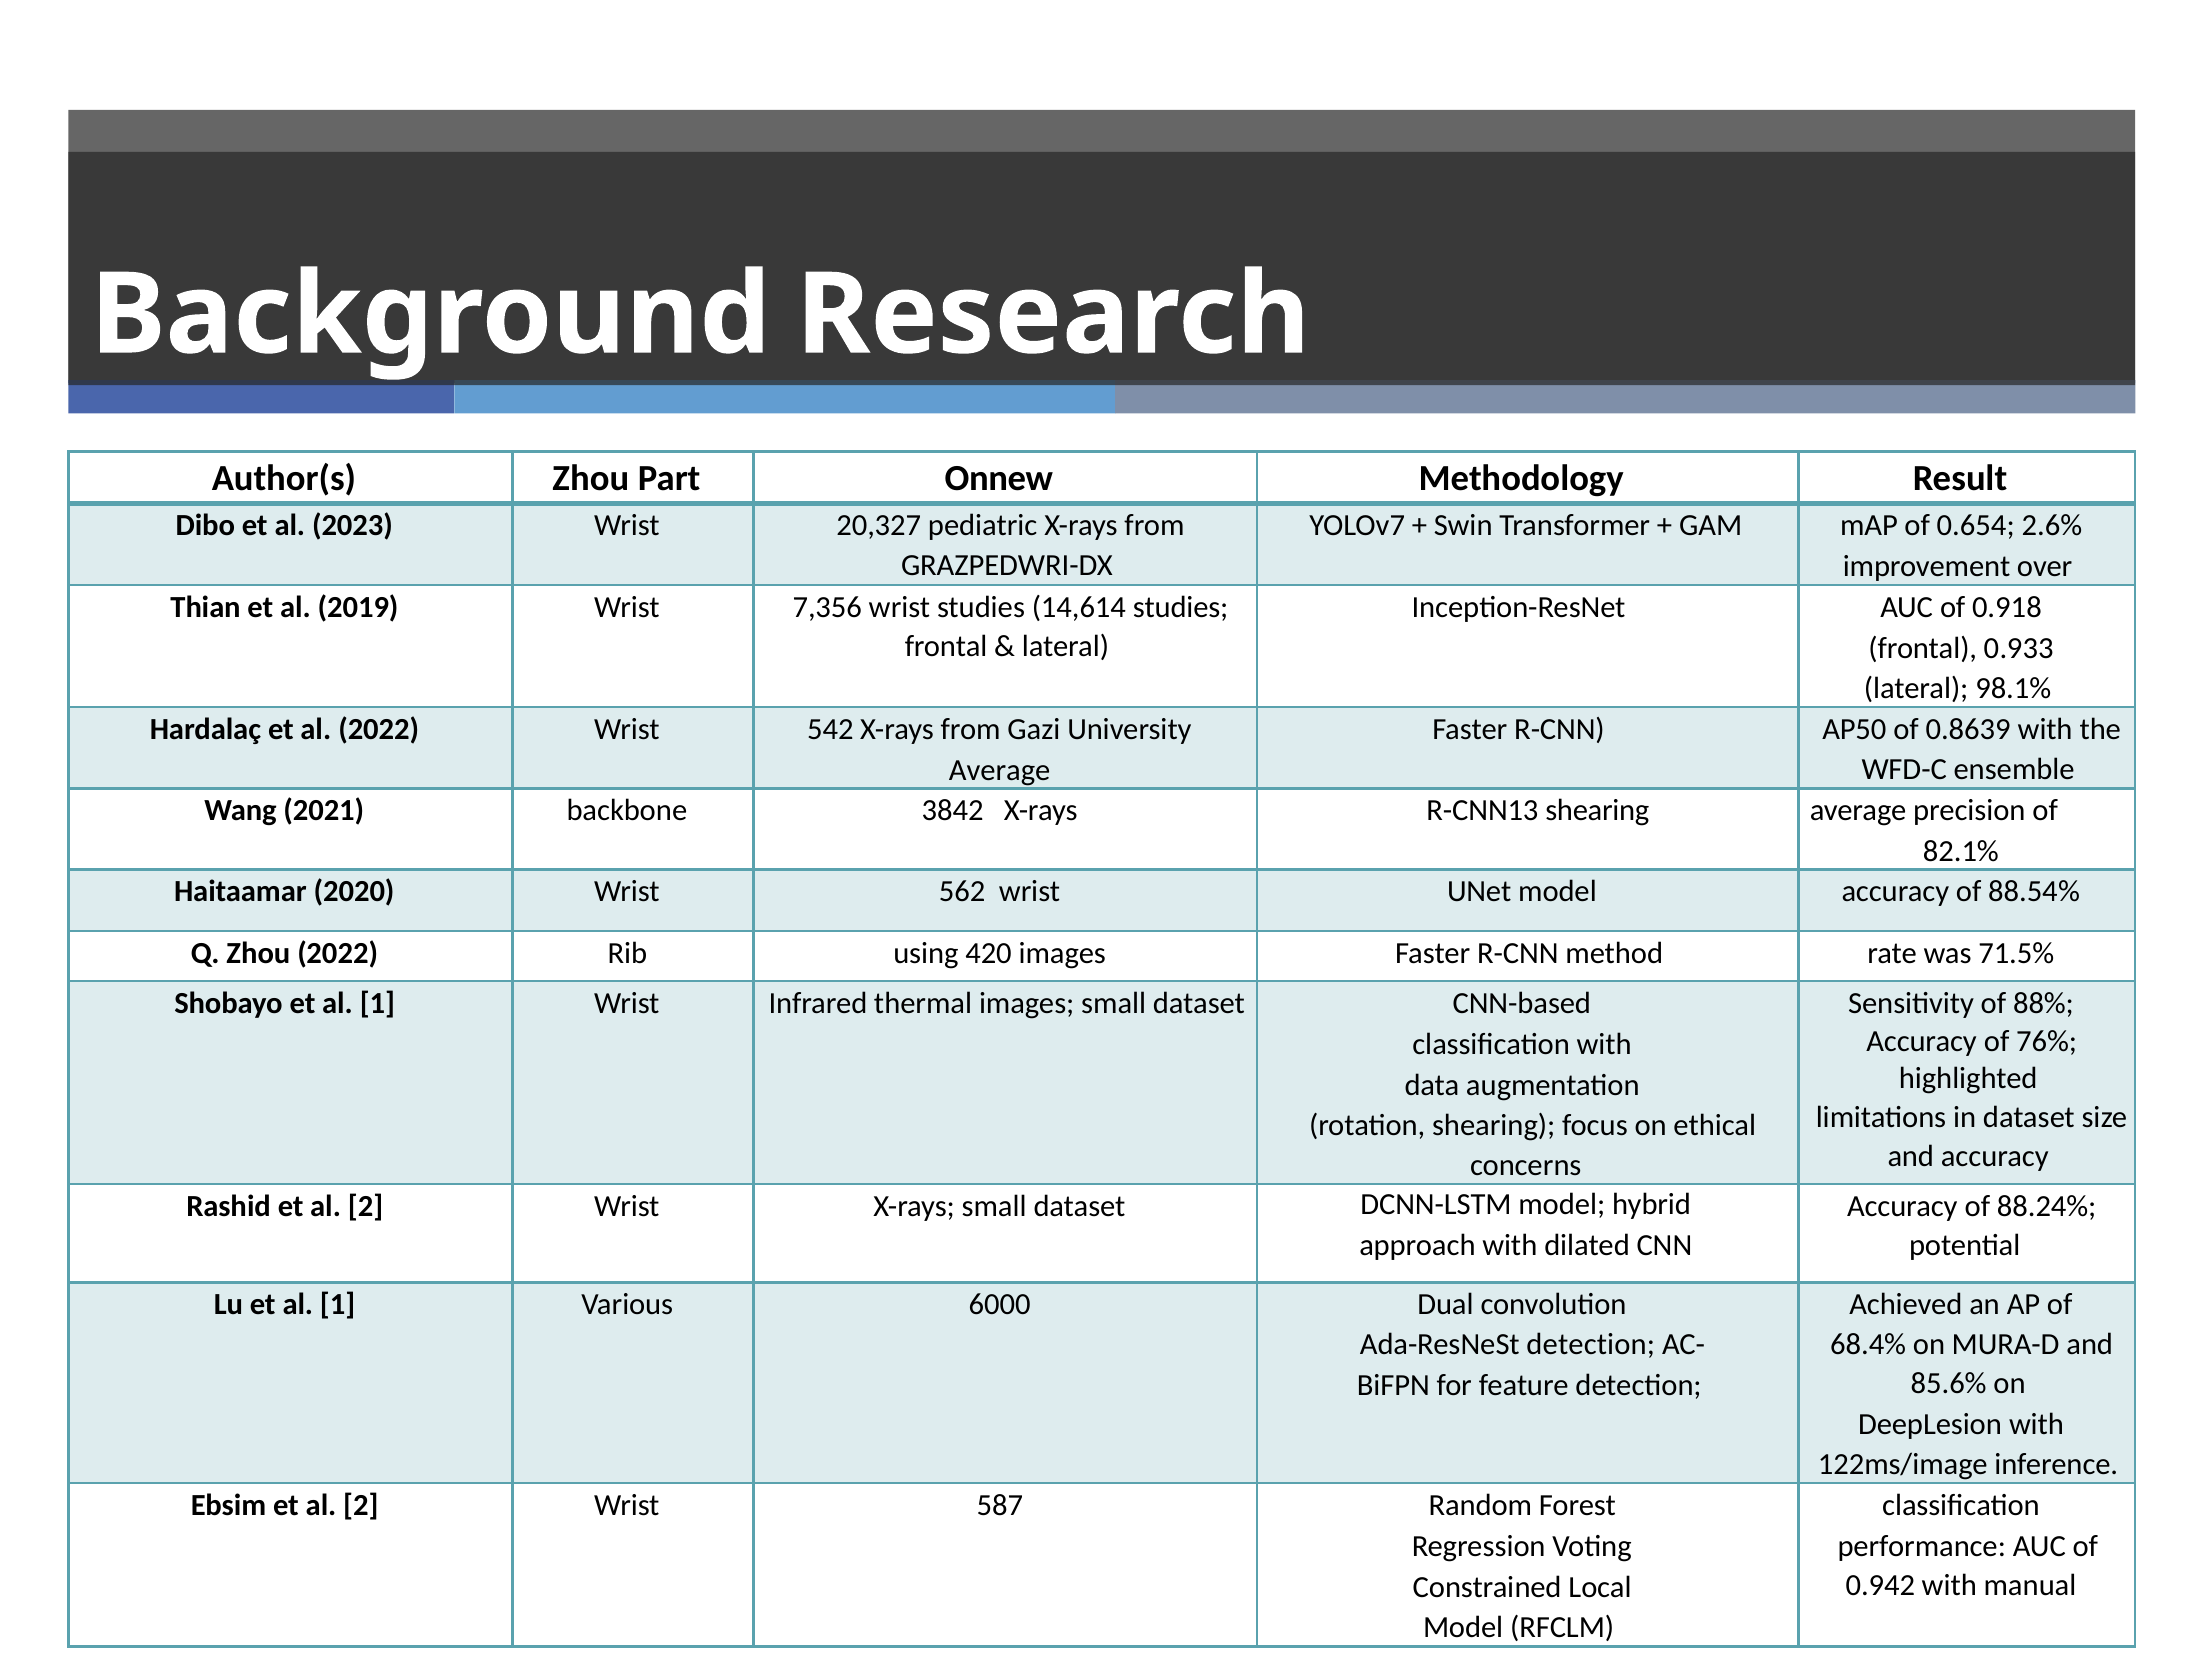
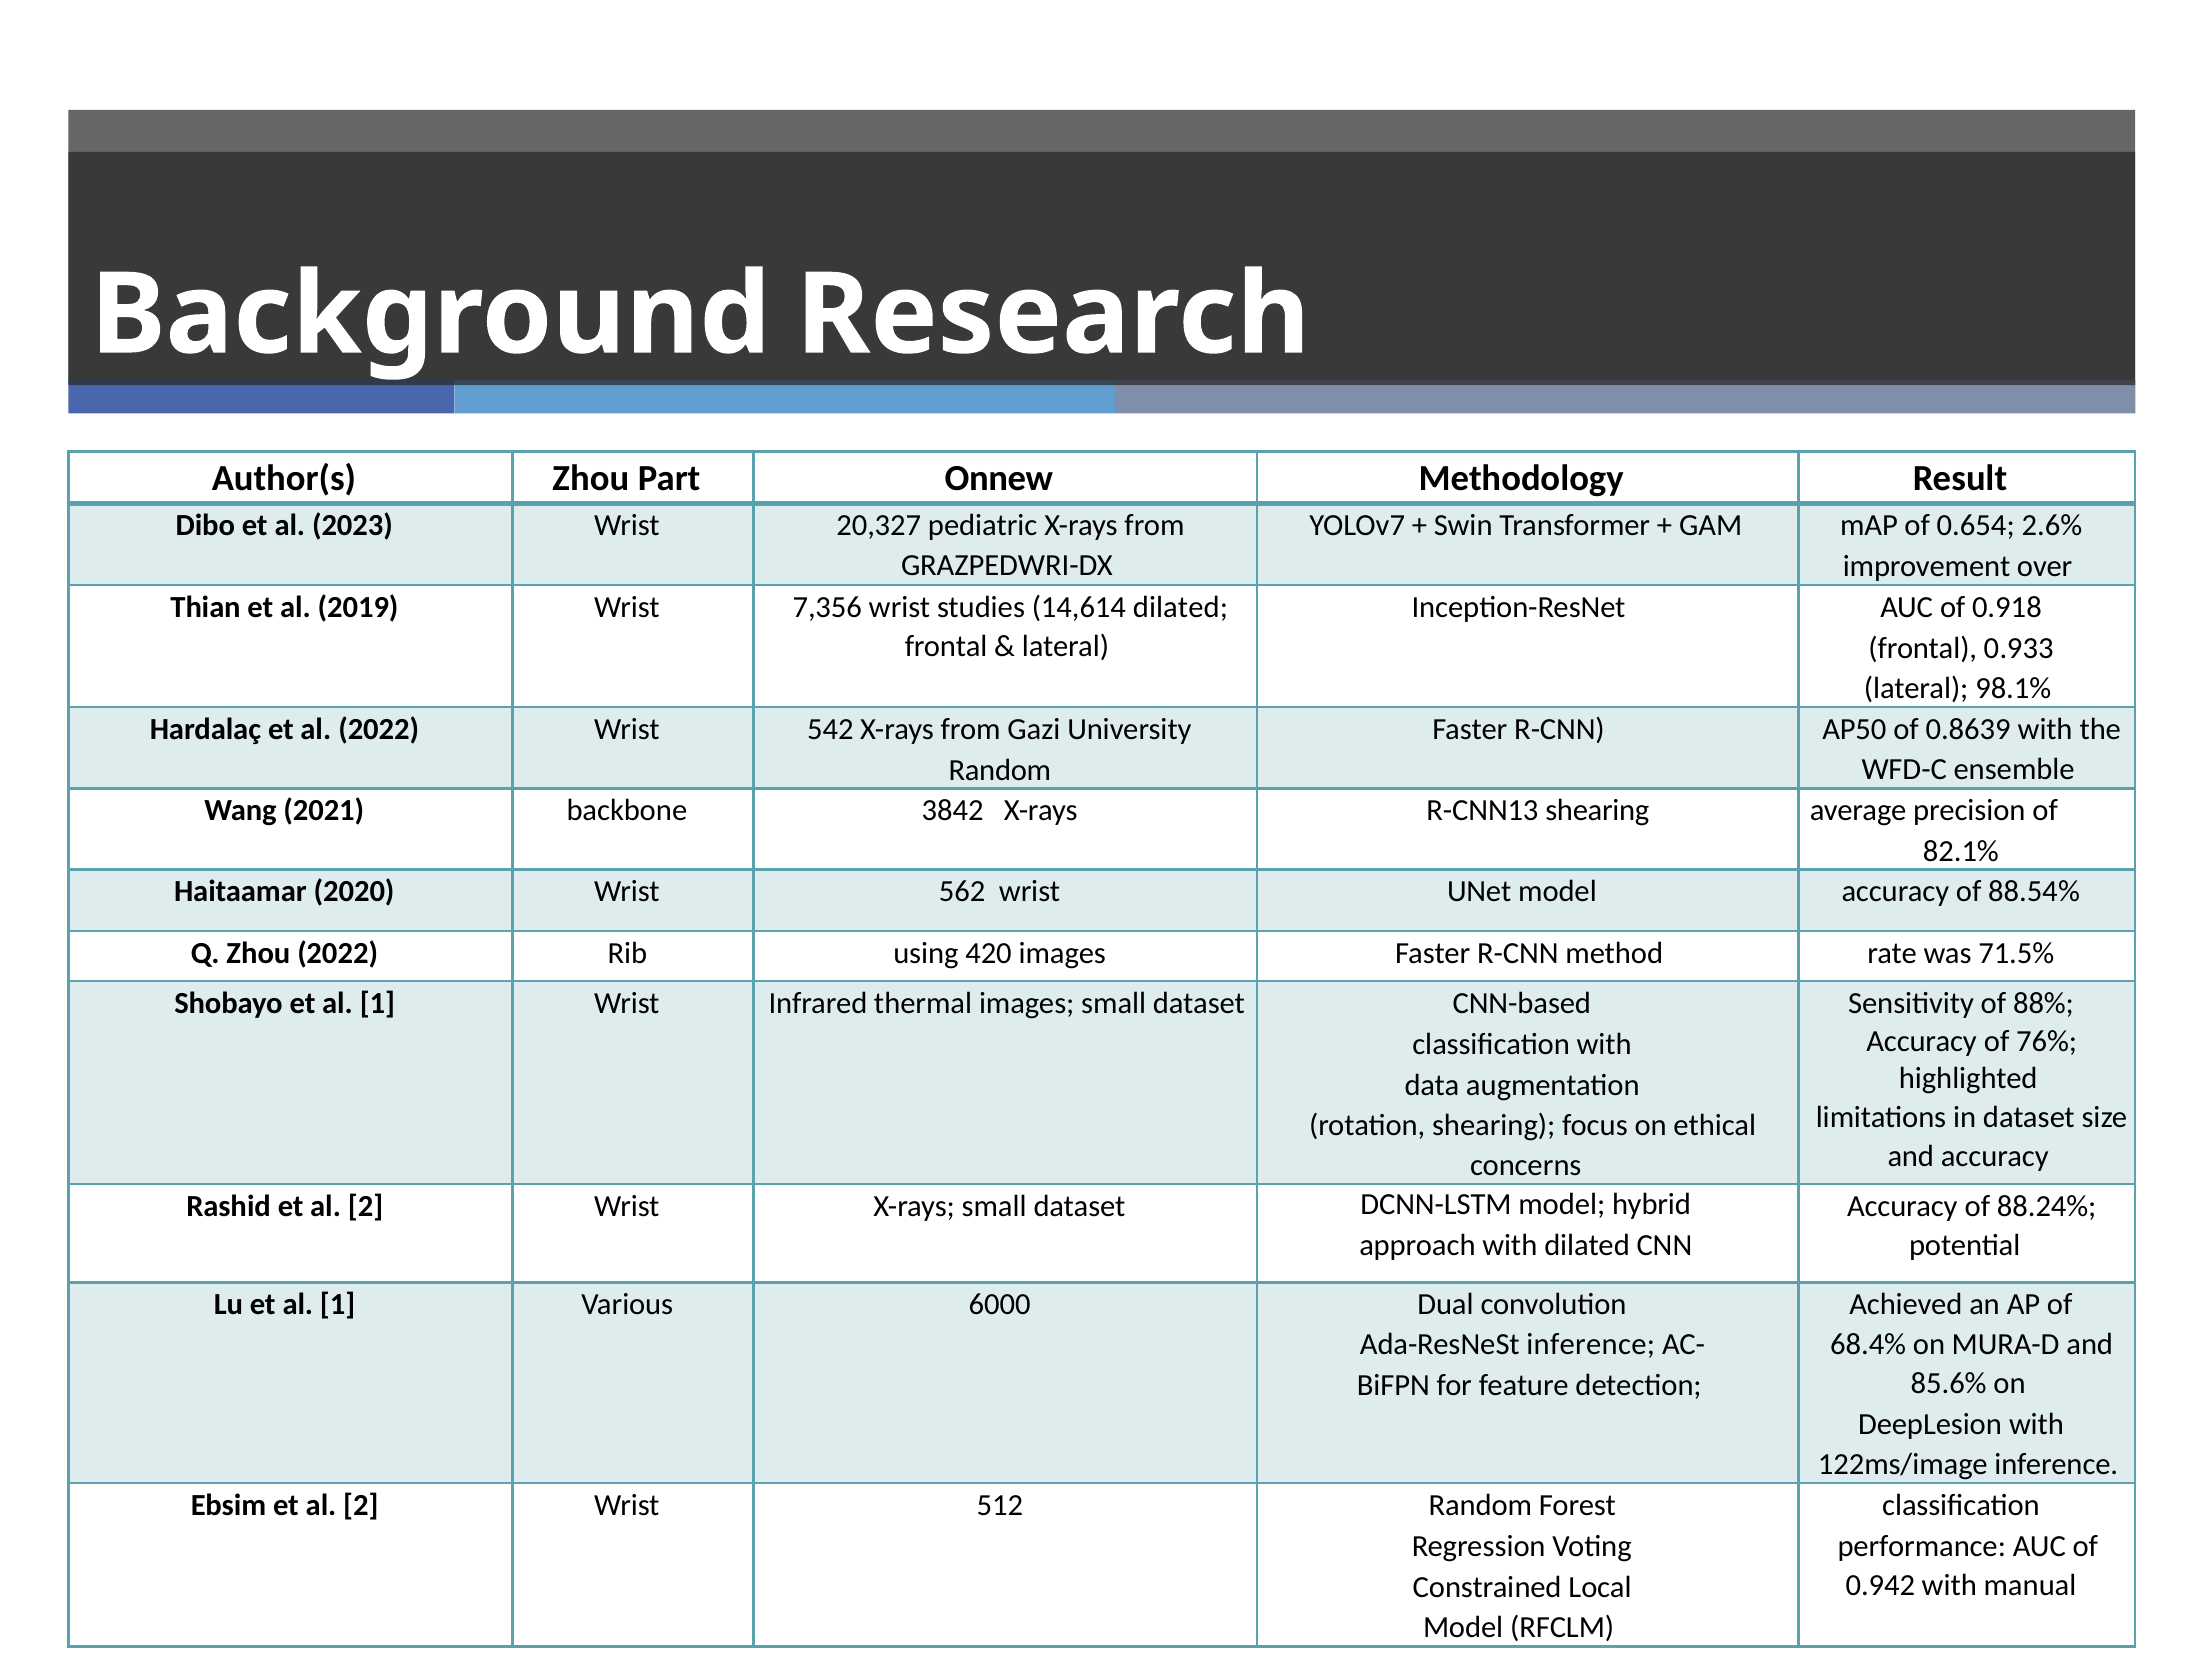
14,614 studies: studies -> dilated (1180, 607)
Average: Average -> Random (1000, 770)
Ada-ResNeSt detection: detection -> inference (1591, 1344)
587: 587 -> 512 (1000, 1505)
